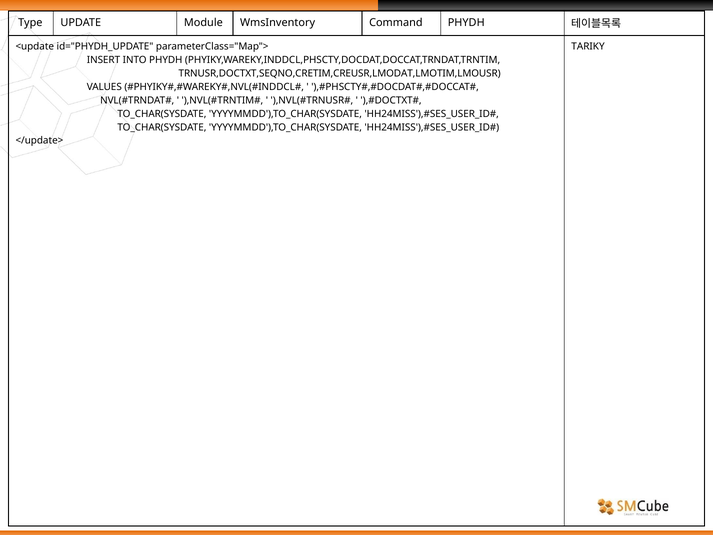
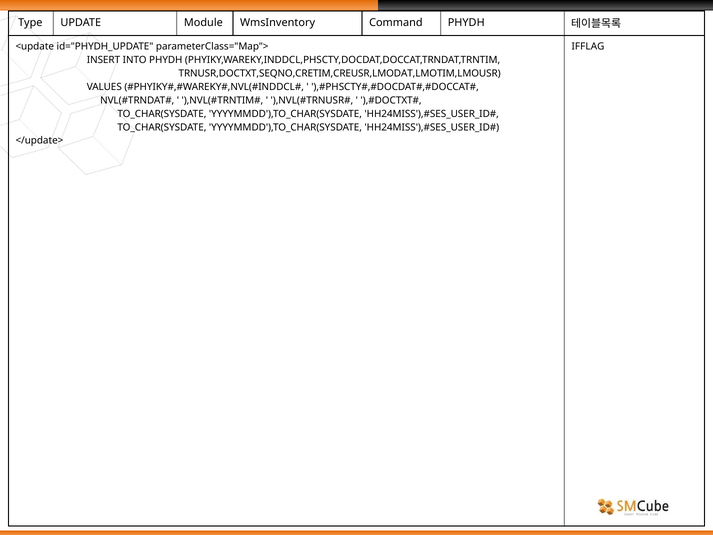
TARIKY: TARIKY -> IFFLAG (588, 46)
